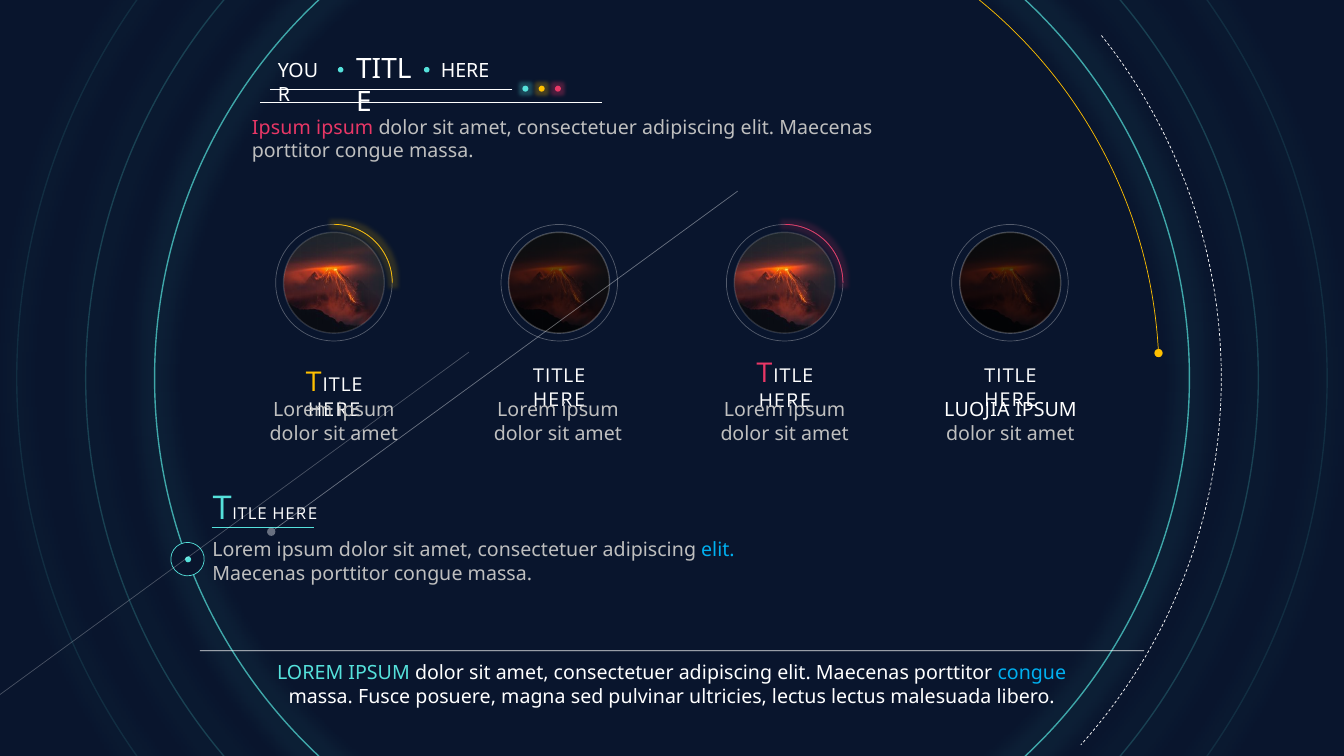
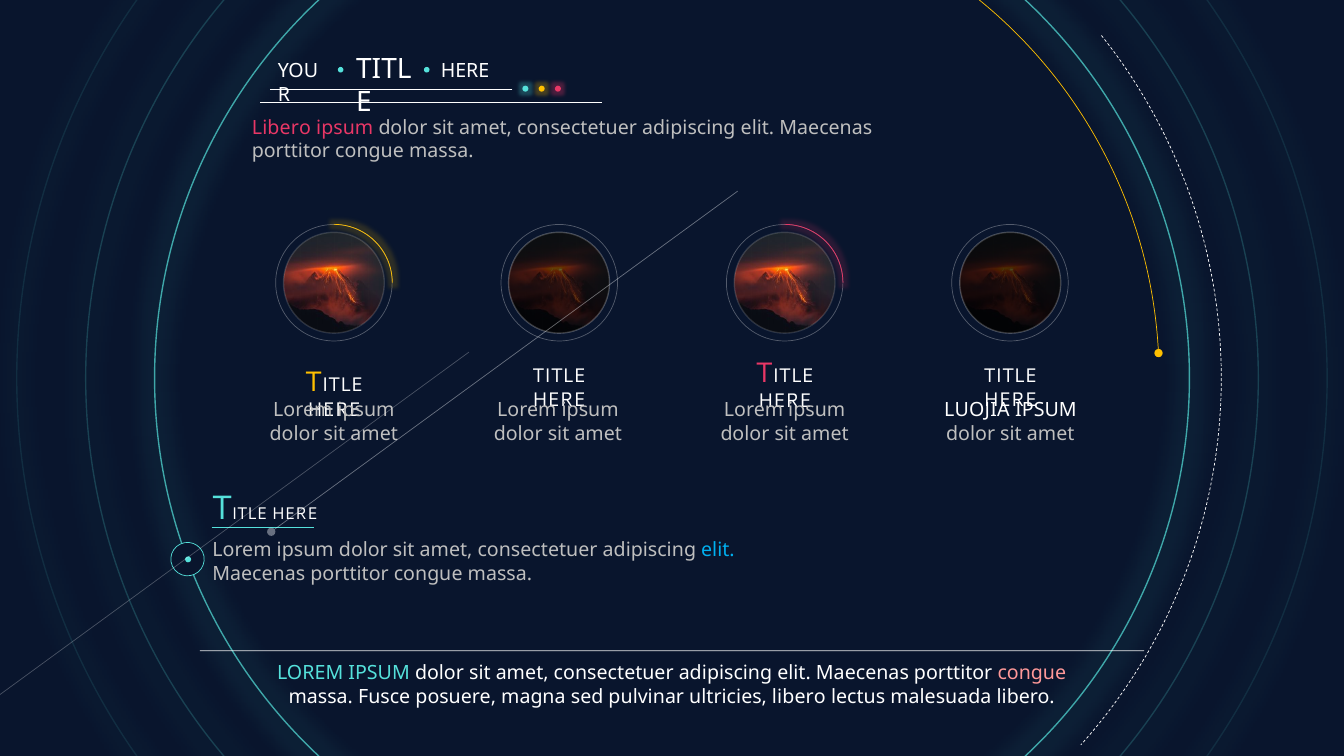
Ipsum: Ipsum -> Libero (281, 128)
congue colour: light blue -> pink (1032, 673)
ultricies lectus: lectus -> libero (799, 697)
